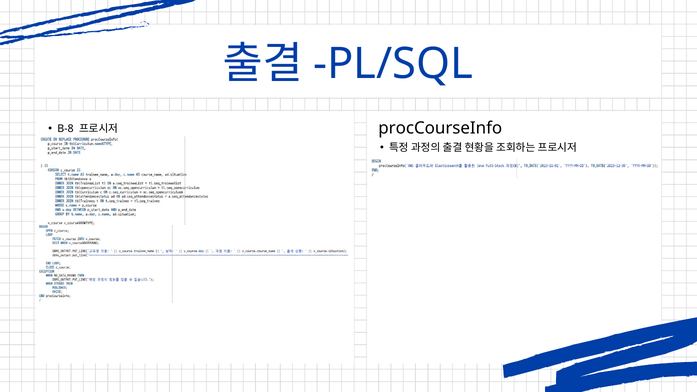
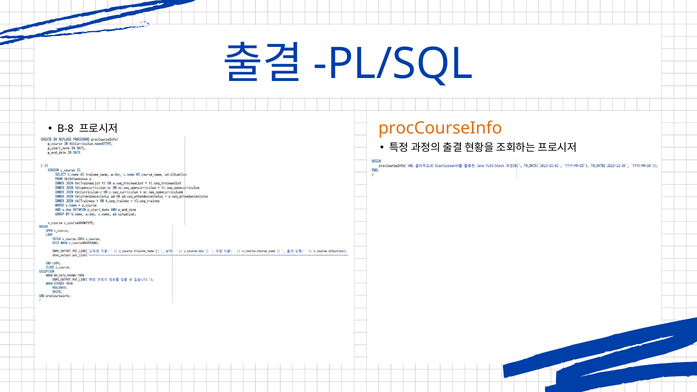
procCourseInfo colour: black -> orange (440, 128)
